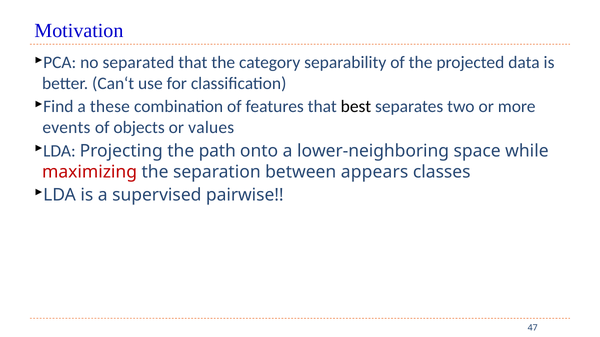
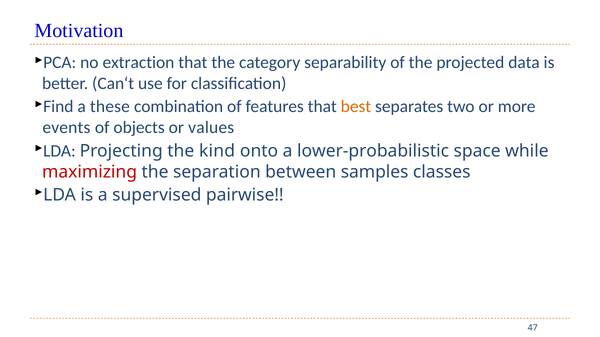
separated: separated -> extraction (138, 63)
best colour: black -> orange (356, 107)
path: path -> kind (217, 151)
lower-neighboring: lower-neighboring -> lower-probabilistic (373, 151)
appears: appears -> samples (375, 172)
